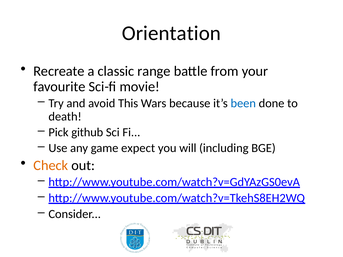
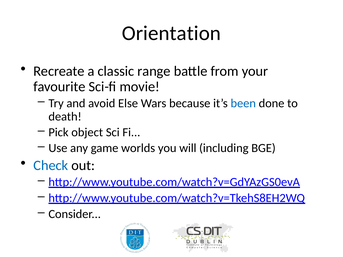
This: This -> Else (128, 103)
github: github -> object (87, 132)
expect: expect -> worlds (138, 148)
Check colour: orange -> blue (51, 166)
